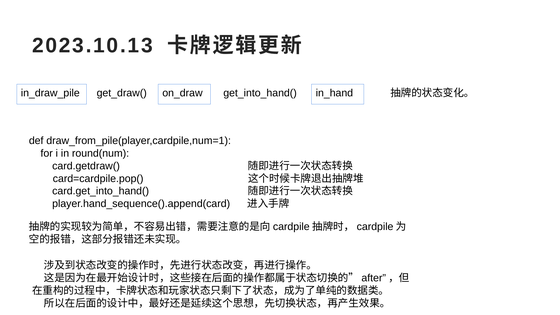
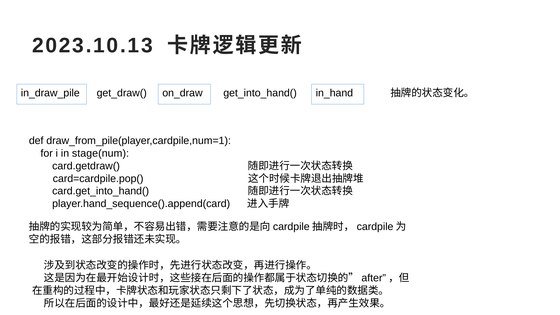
round(num: round(num -> stage(num (101, 153)
